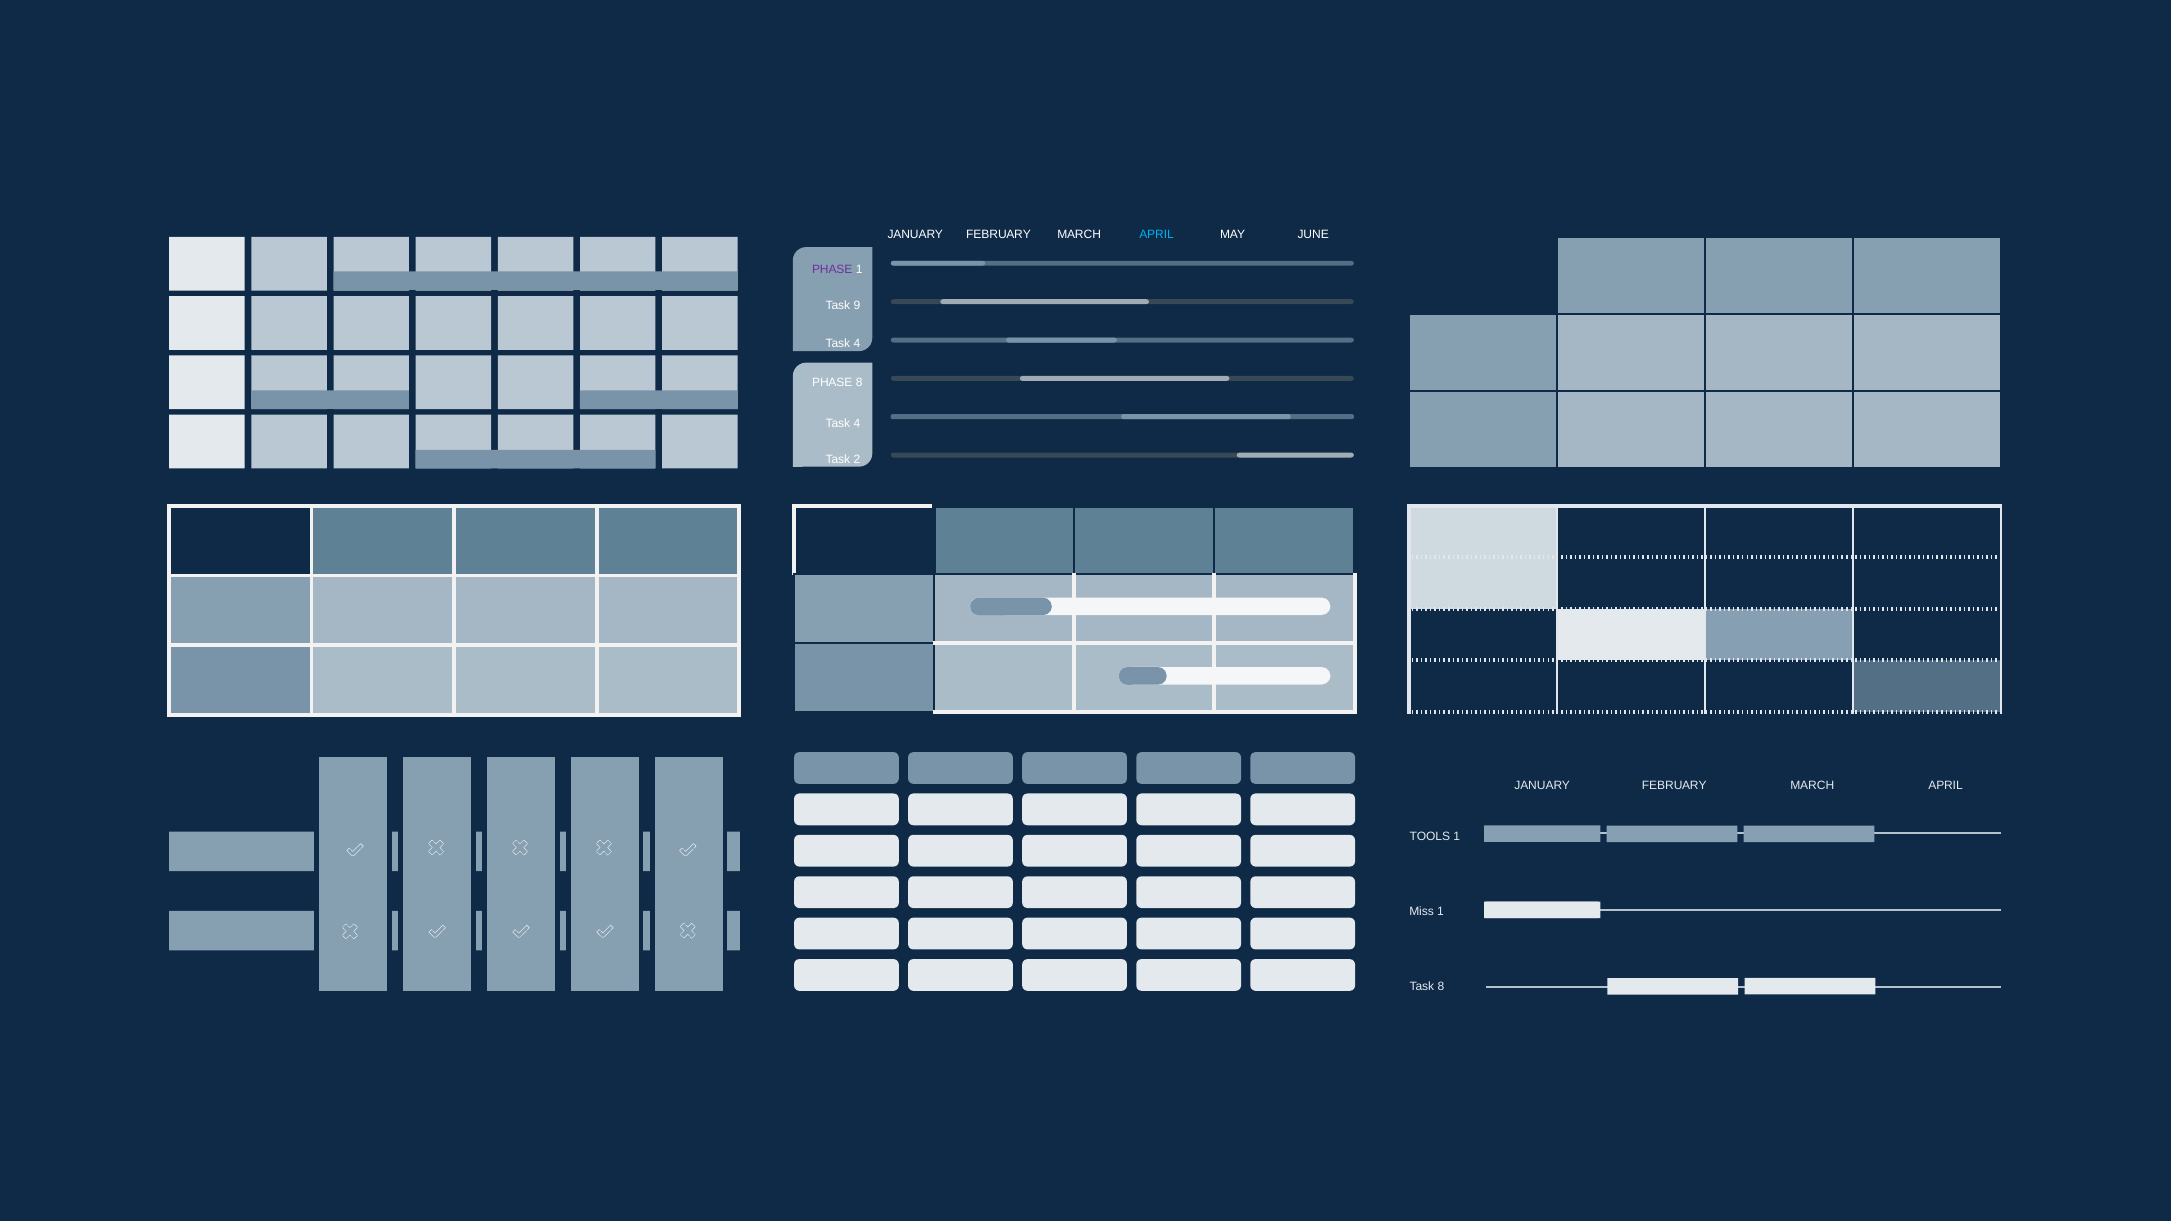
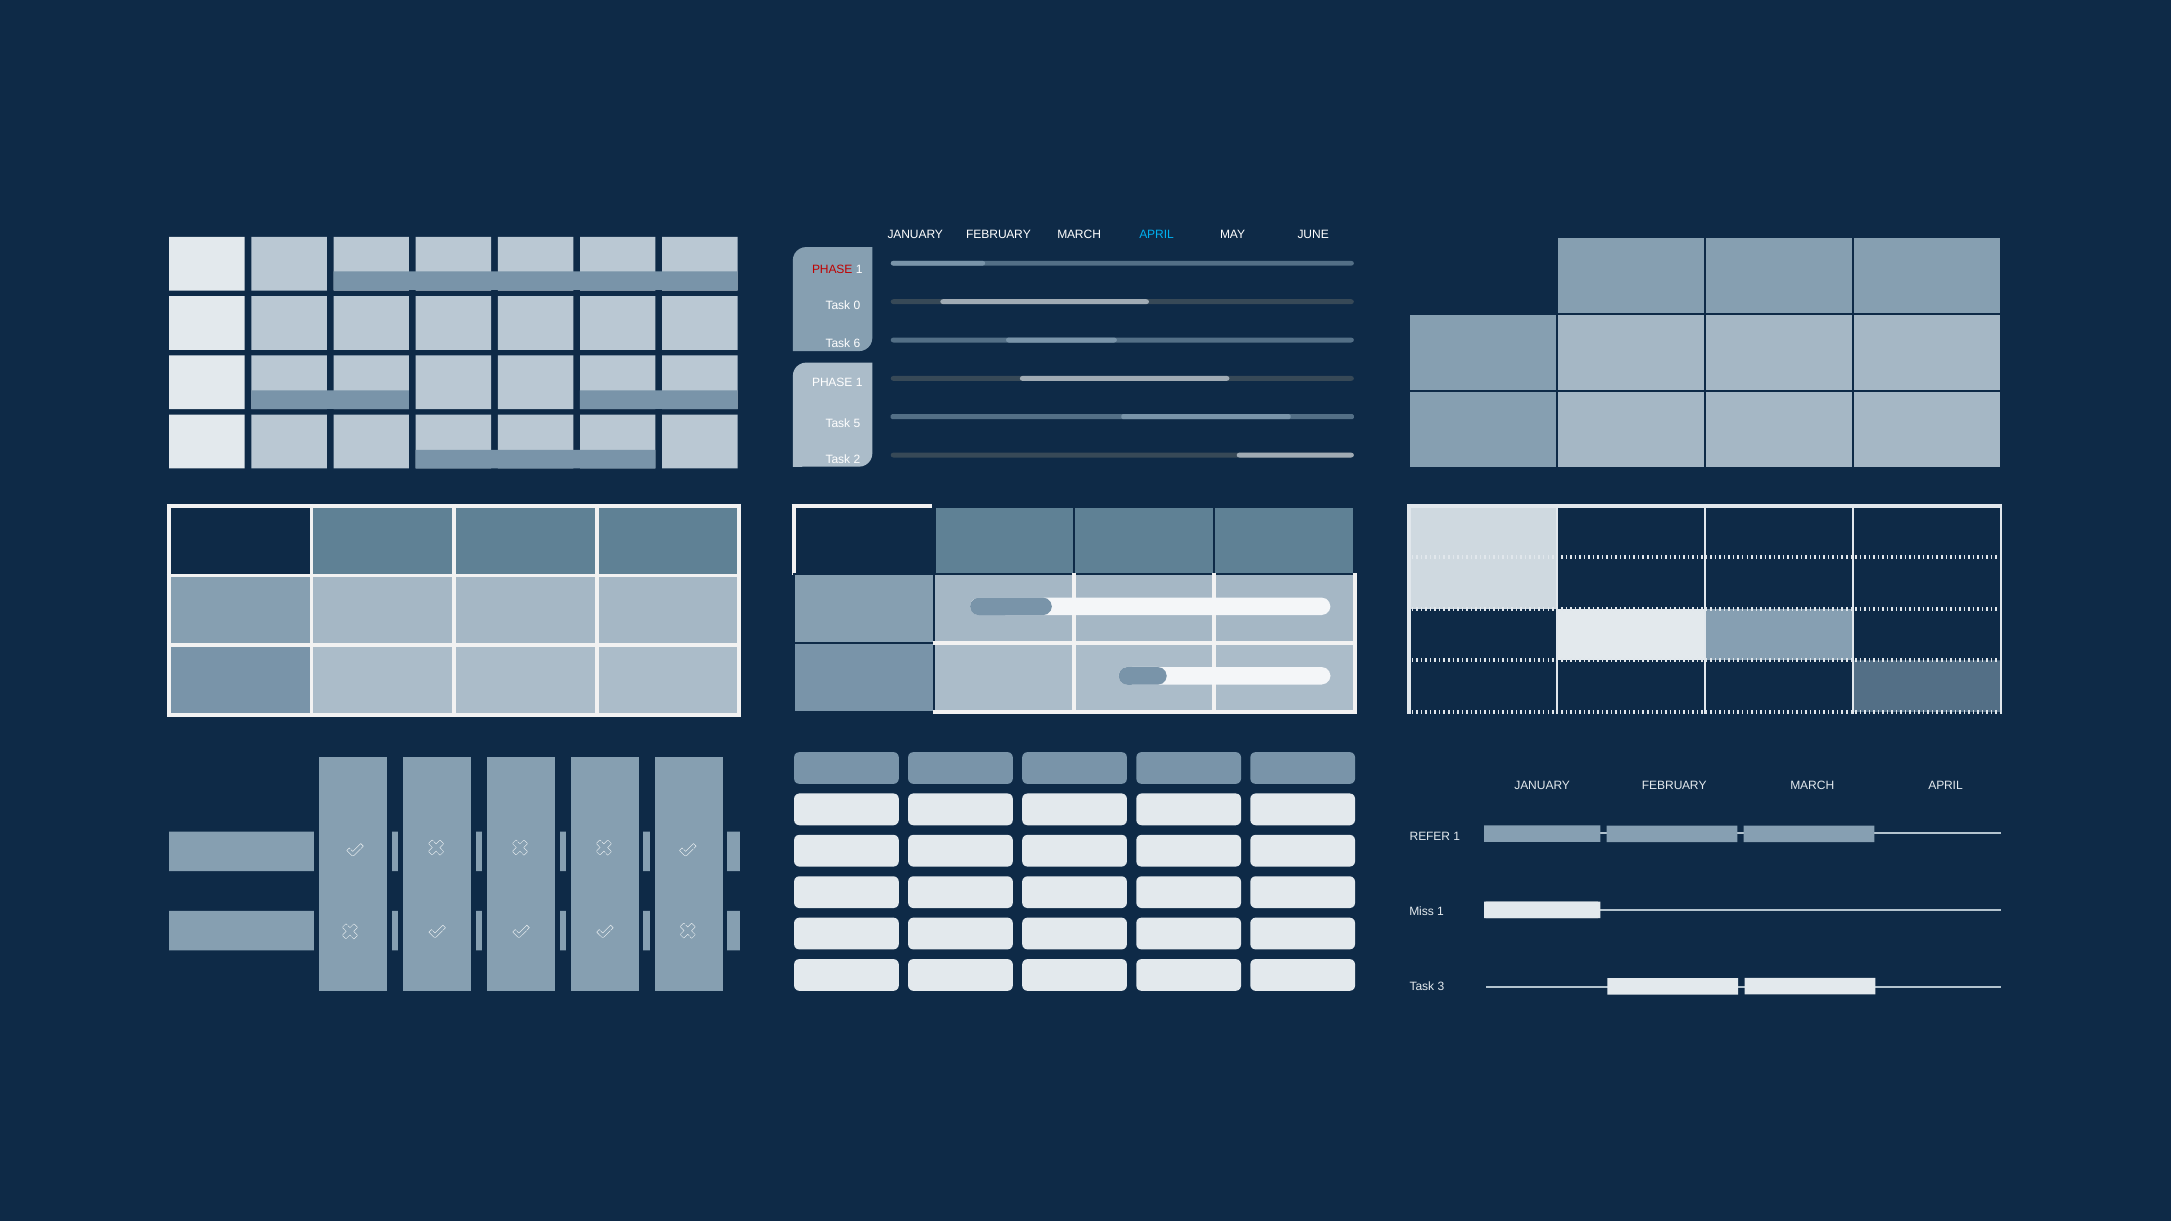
PHASE colour: purple -> red (832, 269)
9: 9 -> 0 (857, 306)
4: 4 -> 6 (857, 344)
8: 8 -> 1 (859, 383)
4: 4 -> 5 (857, 424)
TOOLS: TOOLS -> REFER (1430, 836)
Task 8: 8 -> 3 (1441, 987)
